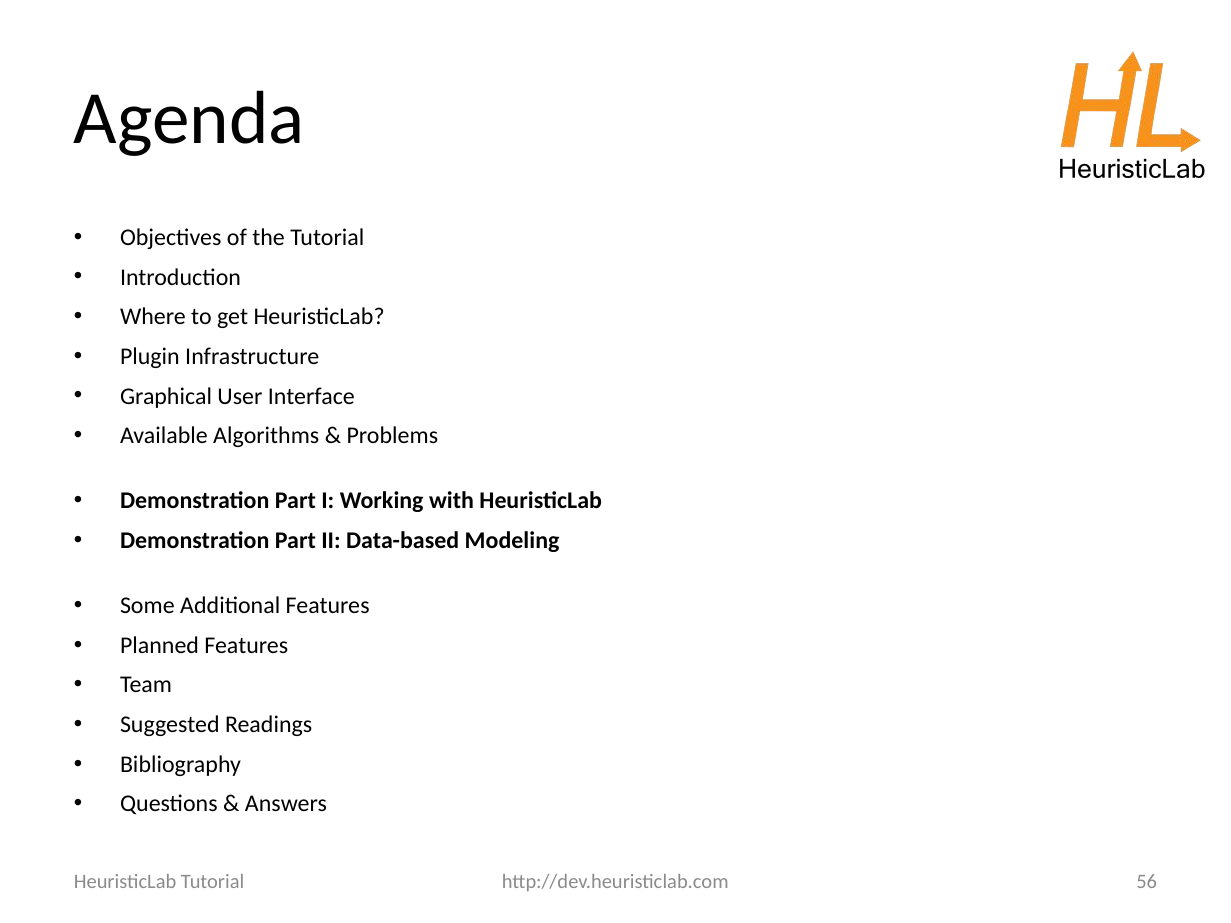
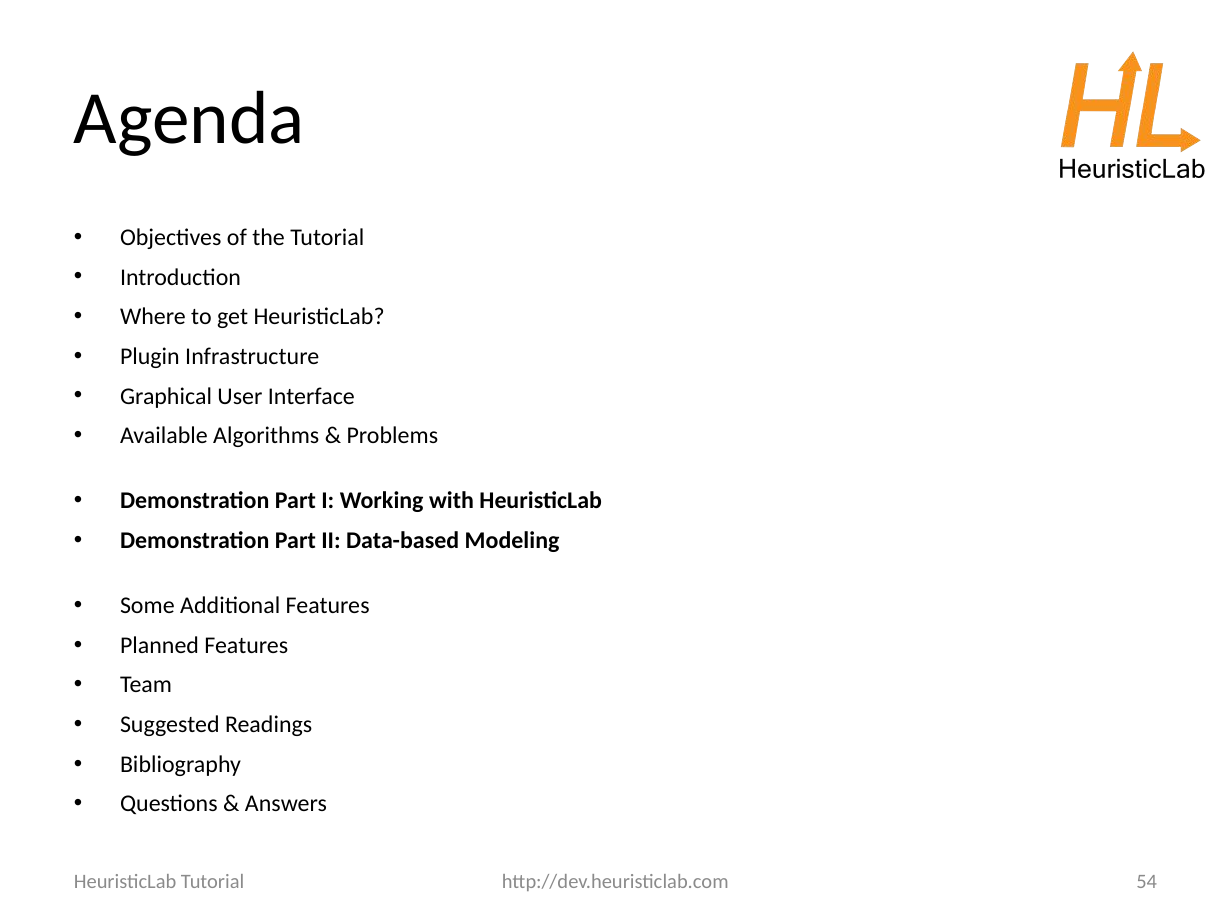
56: 56 -> 54 (1147, 881)
